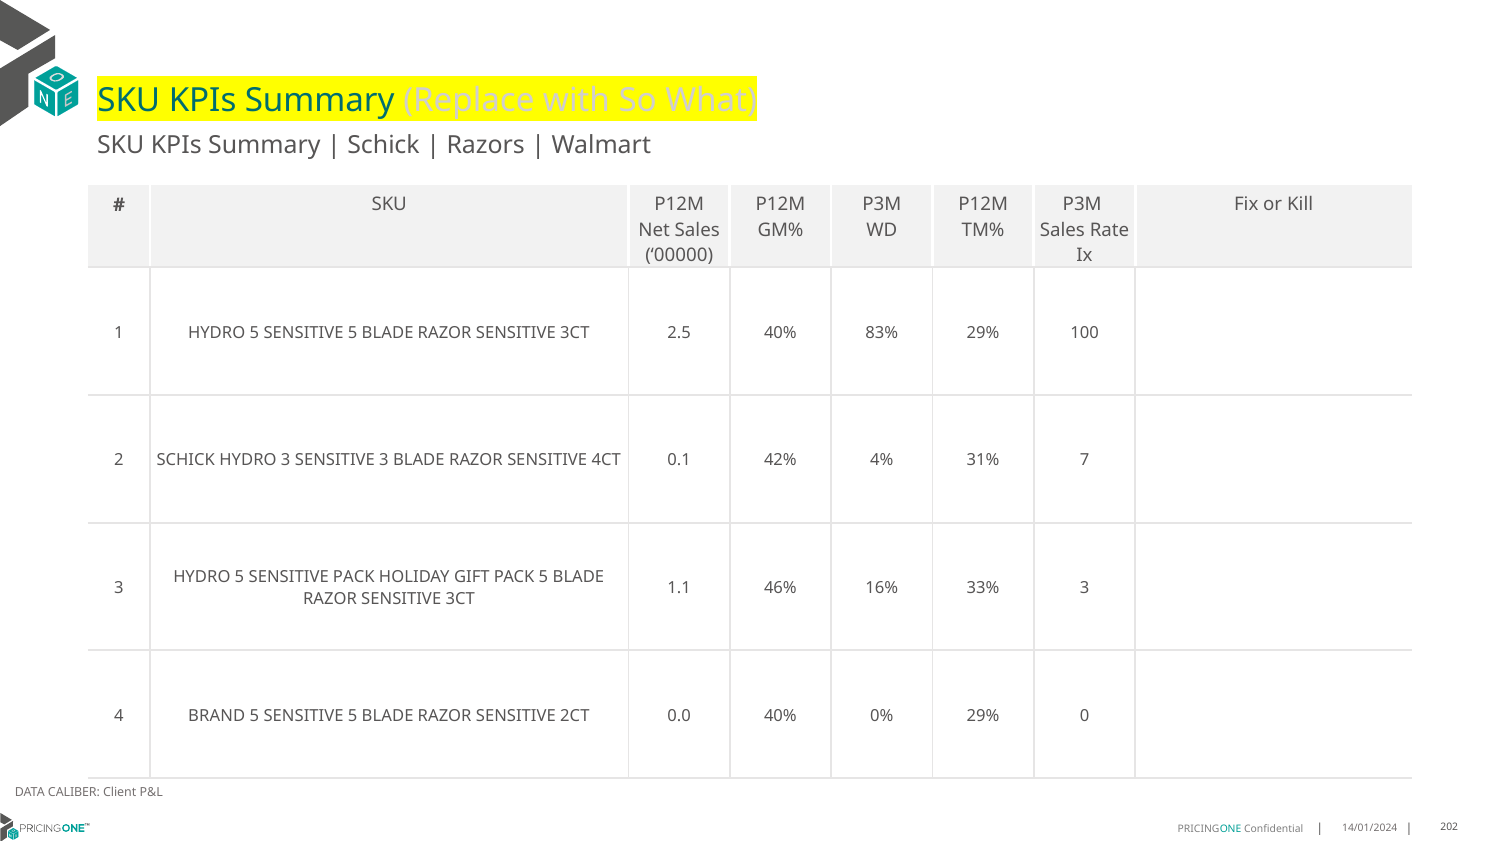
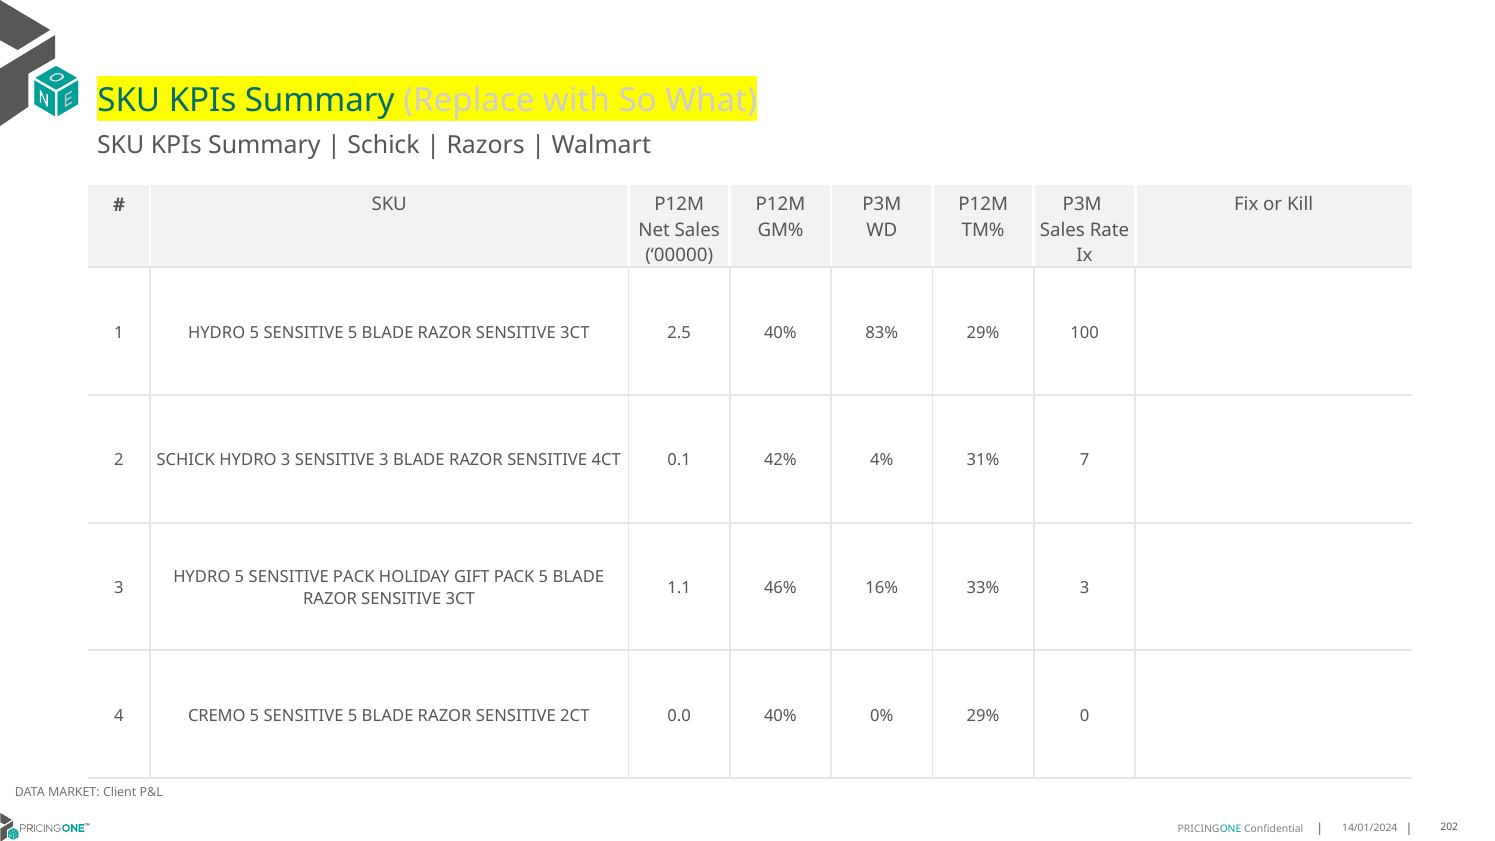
BRAND: BRAND -> CREMO (217, 716)
CALIBER: CALIBER -> MARKET (74, 792)
